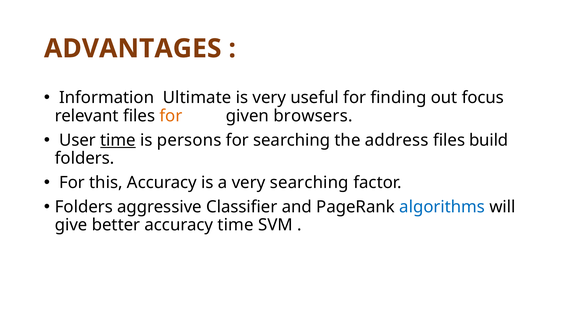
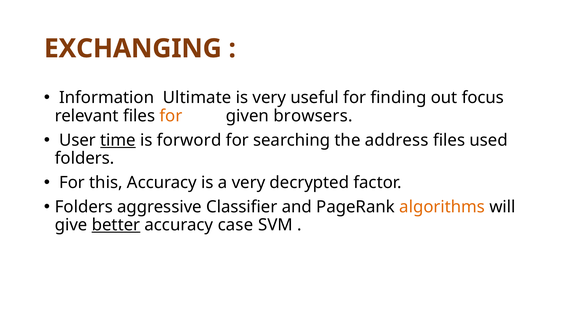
ADVANTAGES: ADVANTAGES -> EXCHANGING (133, 48)
persons: persons -> forword (189, 140)
build: build -> used (489, 140)
very searching: searching -> decrypted (309, 182)
algorithms colour: blue -> orange (442, 206)
better underline: none -> present (116, 225)
accuracy time: time -> case (236, 225)
